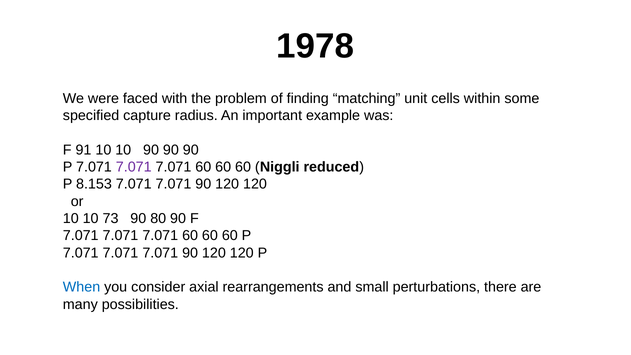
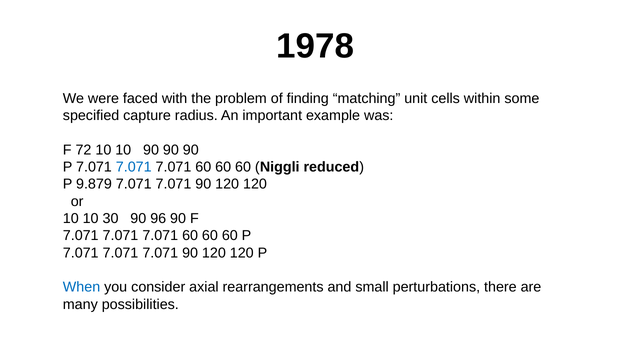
91: 91 -> 72 (83, 150)
7.071 colour: purple -> blue (134, 167)
8.153: 8.153 -> 9.879 (94, 184)
73: 73 -> 30 (111, 219)
80: 80 -> 96 (158, 219)
